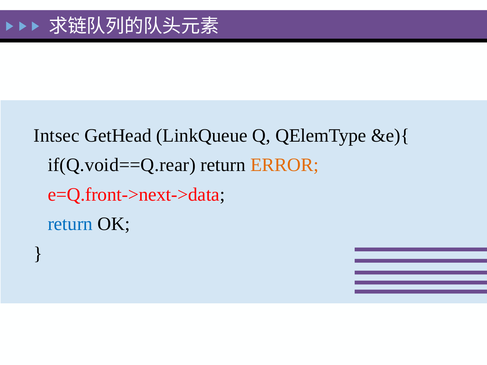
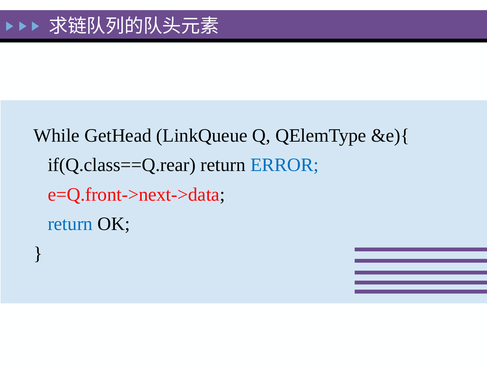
Intsec: Intsec -> While (57, 136)
if(Q.void==Q.rear: if(Q.void==Q.rear -> if(Q.class==Q.rear (122, 165)
ERROR colour: orange -> blue (285, 165)
